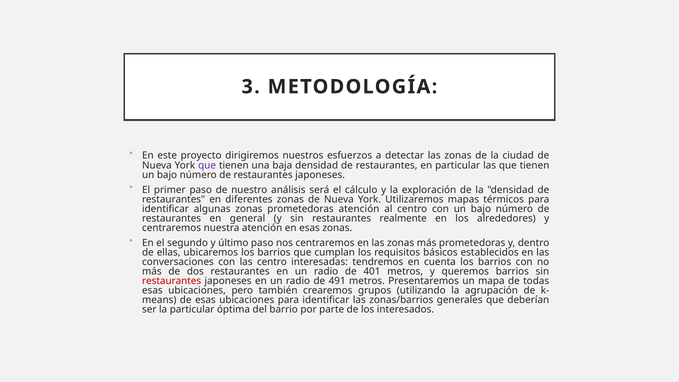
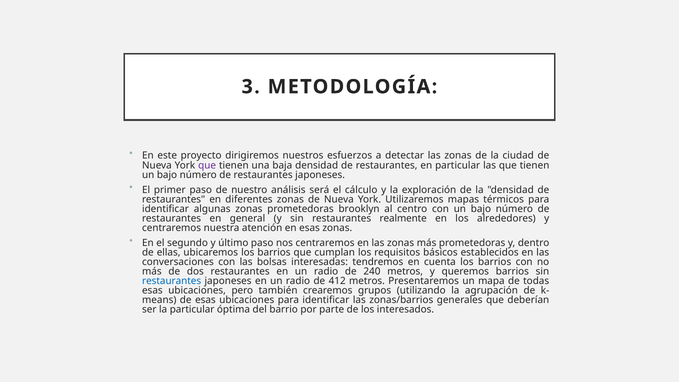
prometedoras atención: atención -> brooklyn (359, 209)
las centro: centro -> bolsas (272, 262)
401: 401 -> 240 (372, 272)
restaurantes colour: red -> blue (172, 281)
491: 491 -> 412 (337, 281)
